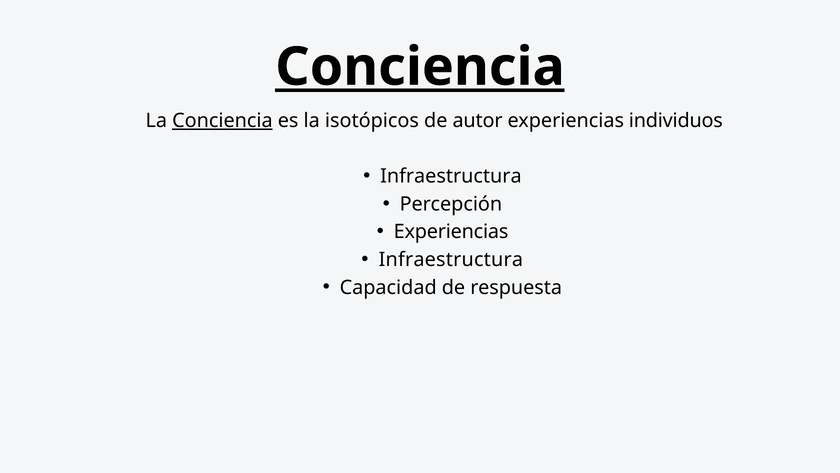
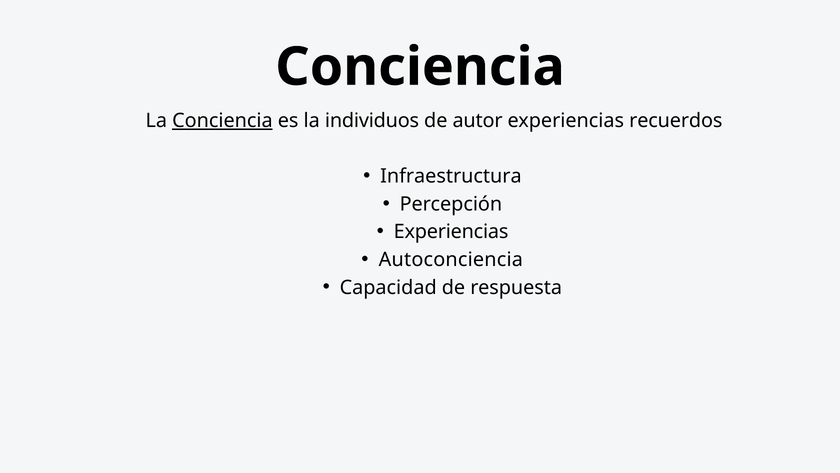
Conciencia underline: present -> none (420, 67)
isotópicos: isotópicos -> individuos (372, 121)
individuos: individuos -> recuerdos (676, 121)
Infraestructura: Infraestructura -> Autoconciencia (451, 259)
